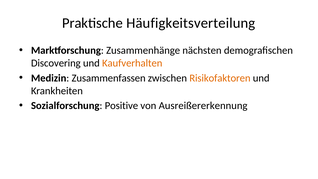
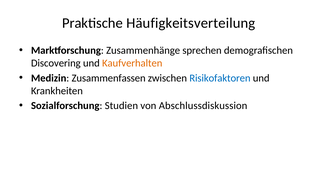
nächsten: nächsten -> sprechen (202, 50)
Risikofaktoren colour: orange -> blue (220, 78)
Positive: Positive -> Studien (121, 106)
Ausreißererkennung: Ausreißererkennung -> Abschlussdiskussion (203, 106)
